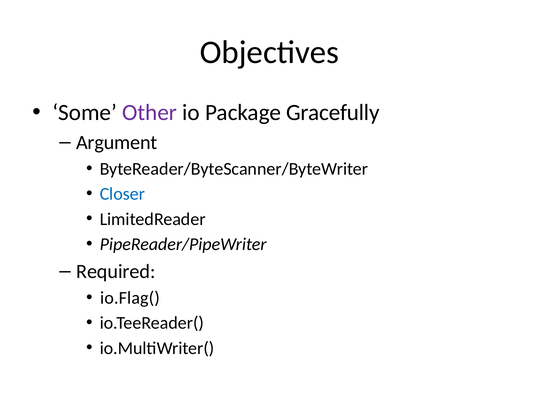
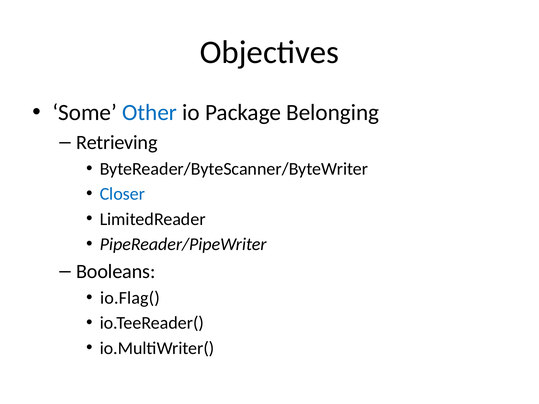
Other colour: purple -> blue (150, 113)
Gracefully: Gracefully -> Belonging (333, 113)
Argument: Argument -> Retrieving (117, 143)
Required: Required -> Booleans (116, 272)
